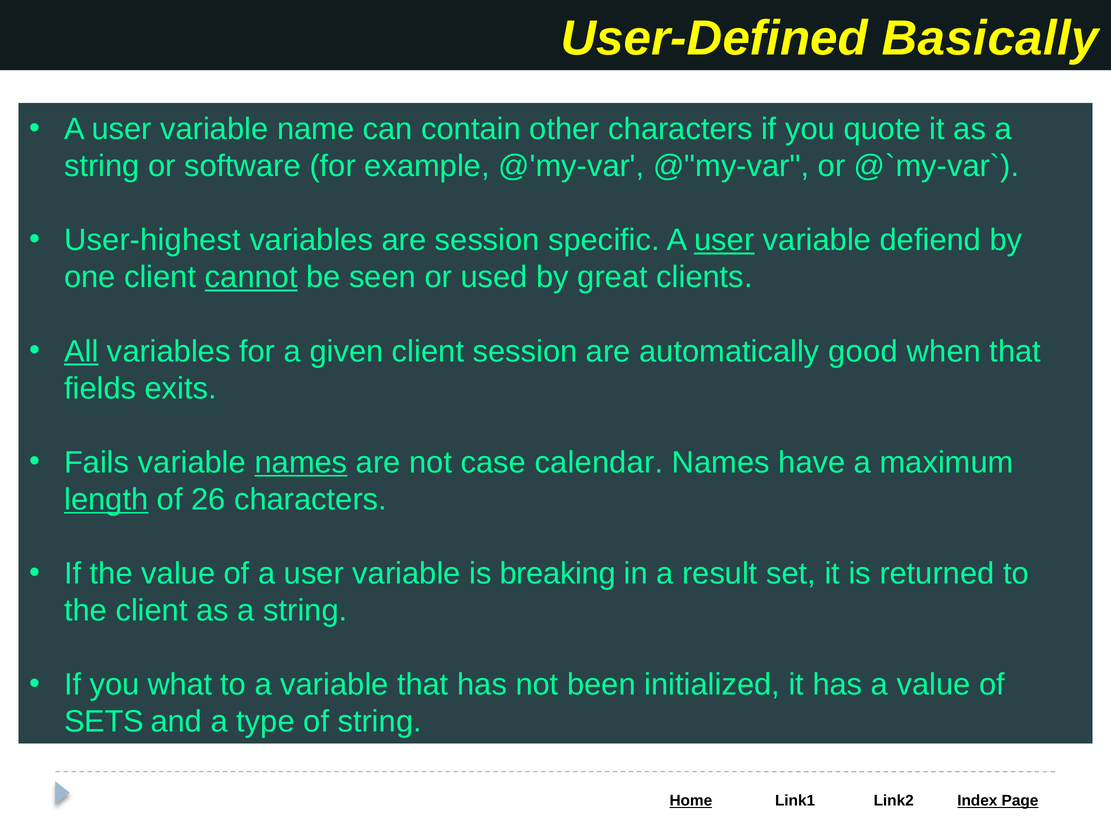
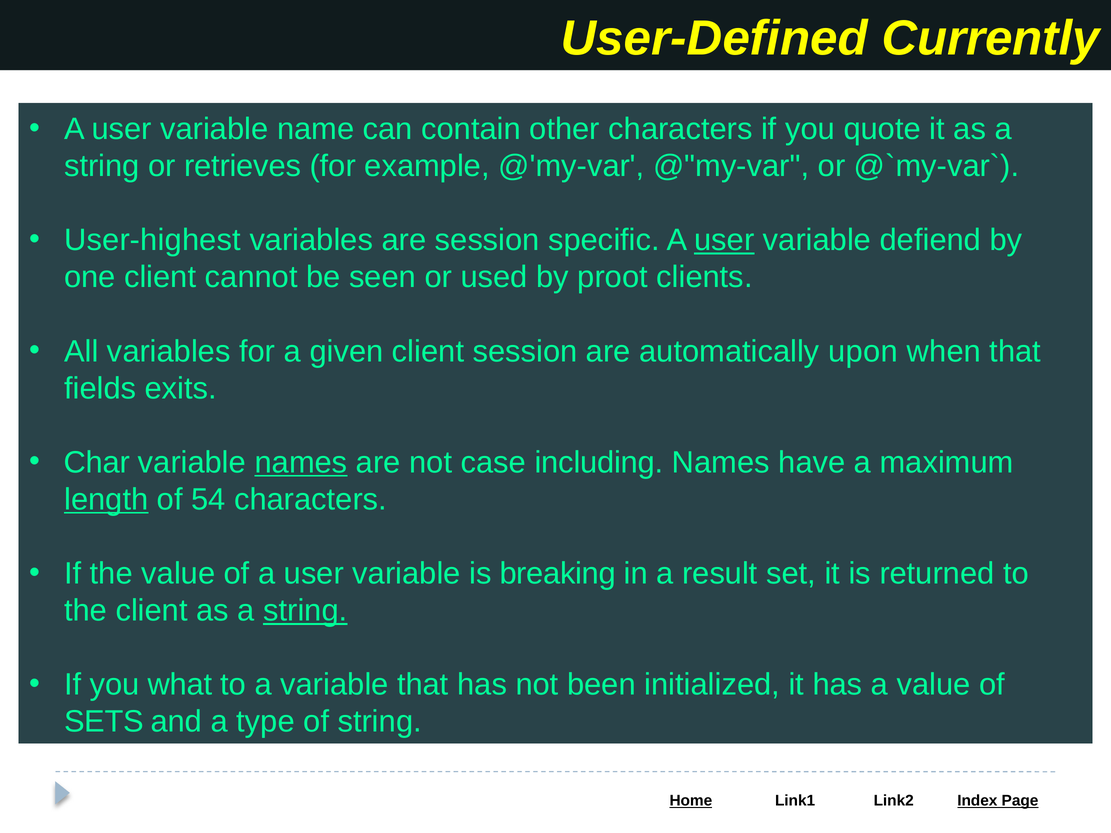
Basically: Basically -> Currently (991, 39)
software: software -> retrieves (243, 166)
cannot underline: present -> none (251, 277)
great: great -> proot (613, 277)
All underline: present -> none (81, 351)
good: good -> upon (863, 351)
Fails: Fails -> Char (97, 463)
calendar: calendar -> including (599, 463)
26: 26 -> 54 (208, 500)
string underline: none -> present (305, 611)
